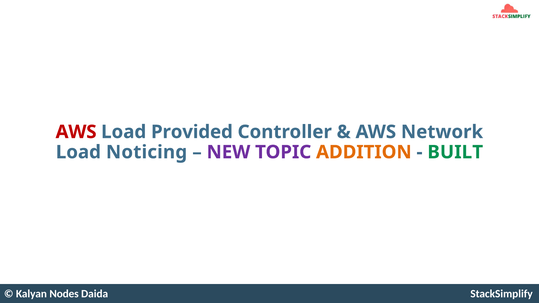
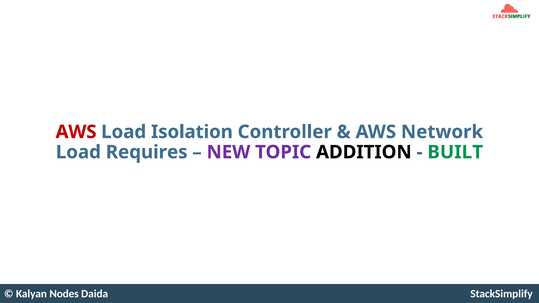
Provided: Provided -> Isolation (192, 132)
Noticing: Noticing -> Requires (147, 152)
ADDITION colour: orange -> black (364, 152)
